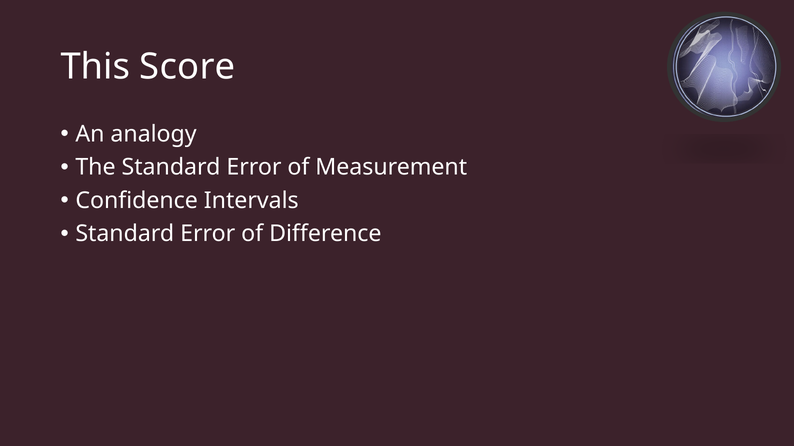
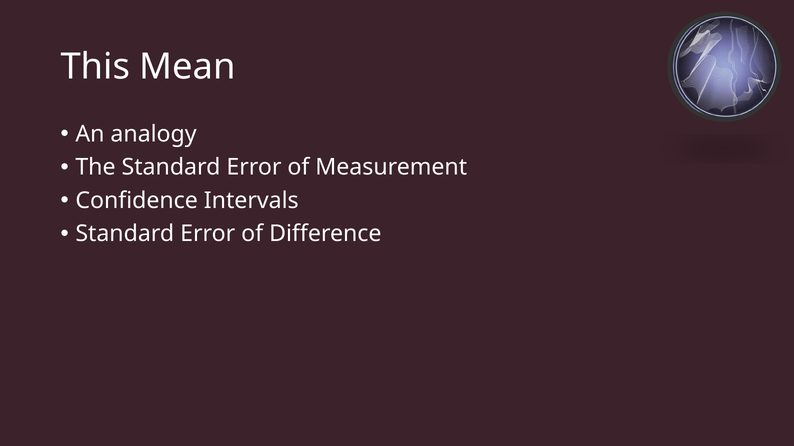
Score: Score -> Mean (188, 67)
